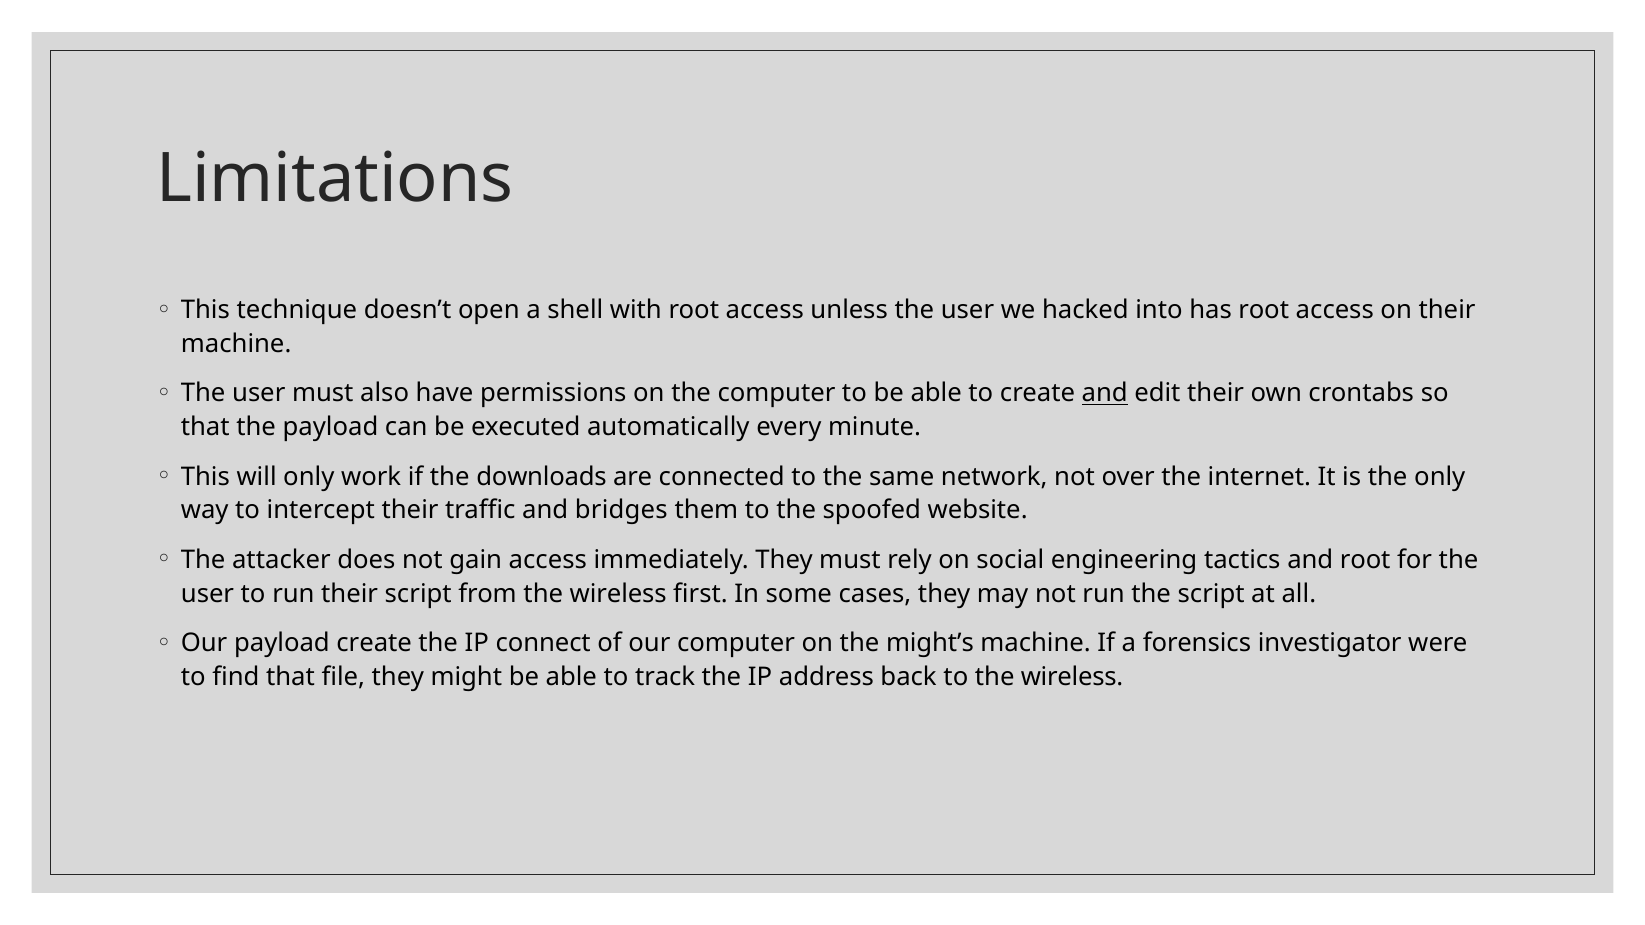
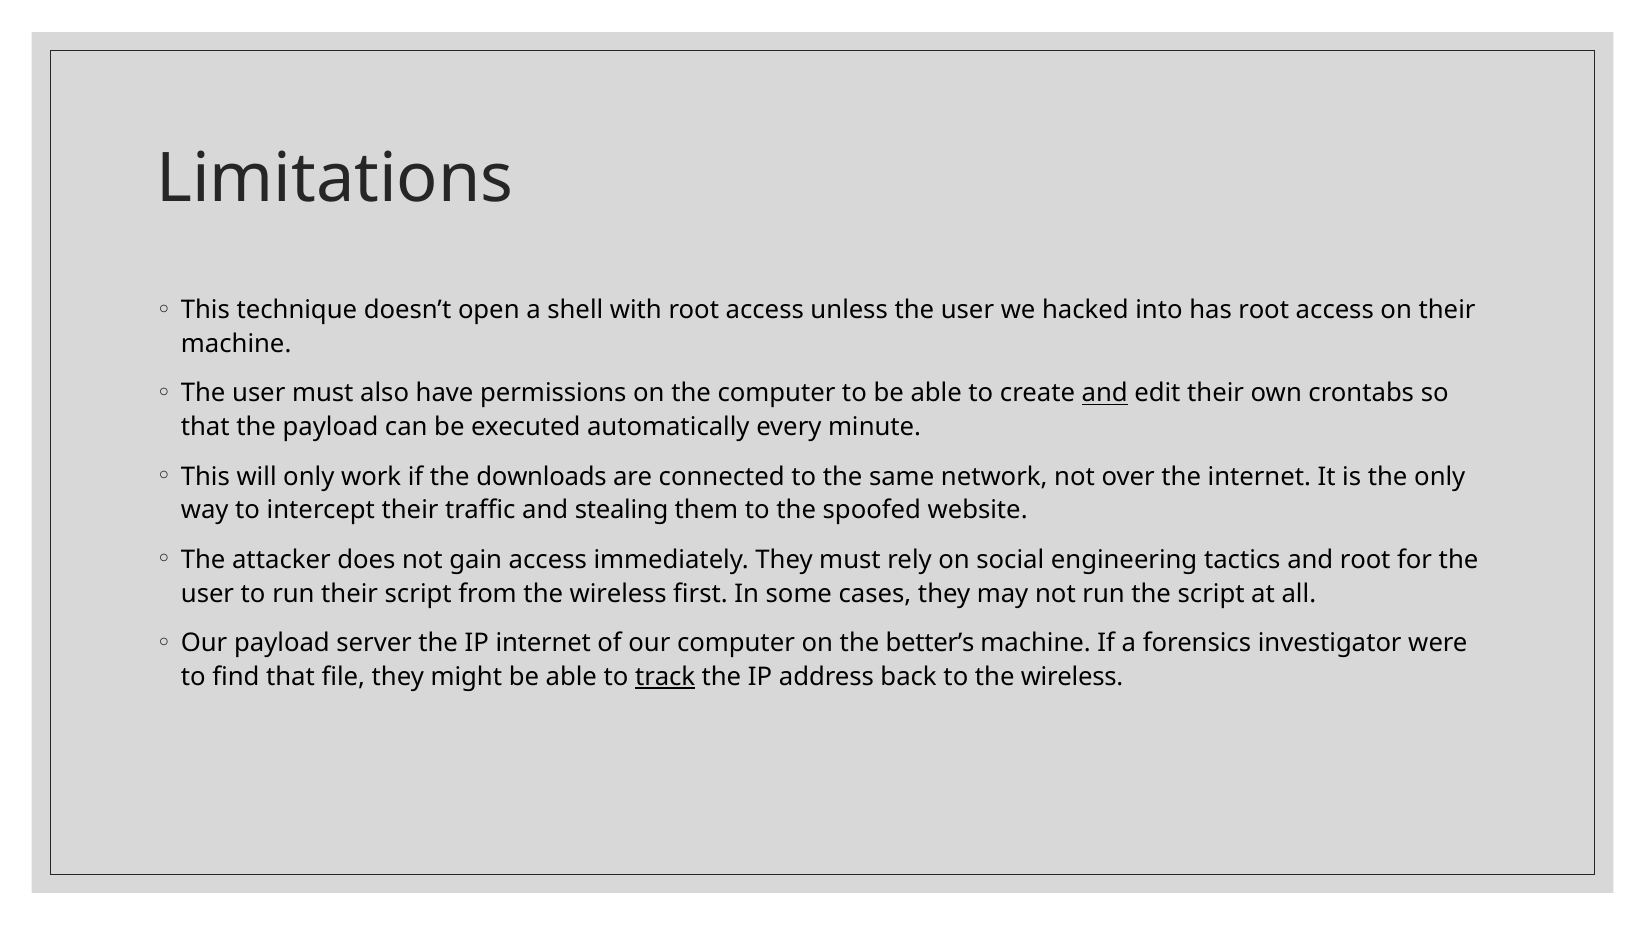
bridges: bridges -> stealing (622, 511)
payload create: create -> server (374, 643)
IP connect: connect -> internet (543, 643)
might’s: might’s -> better’s (930, 643)
track underline: none -> present (665, 677)
